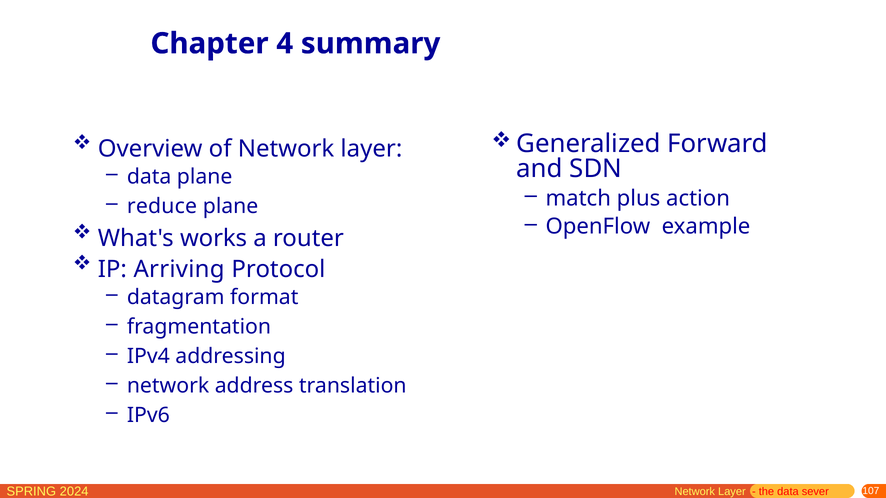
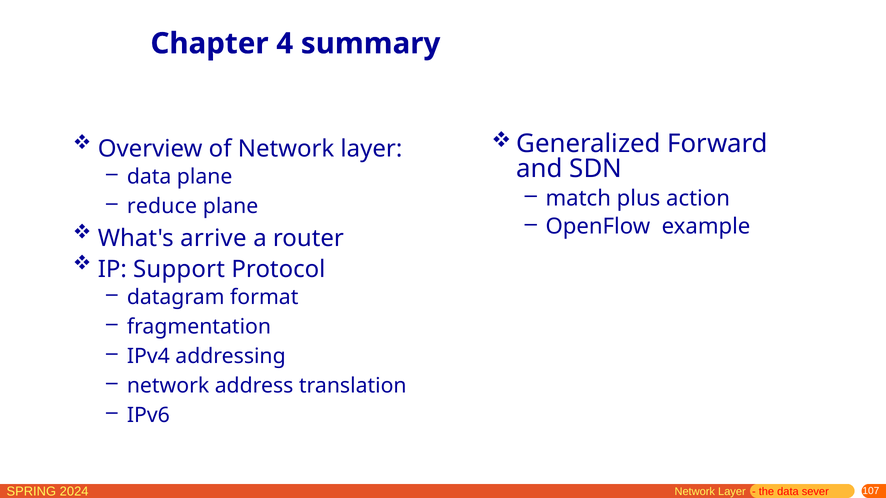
works: works -> arrive (213, 239)
Arriving: Arriving -> Support (179, 270)
